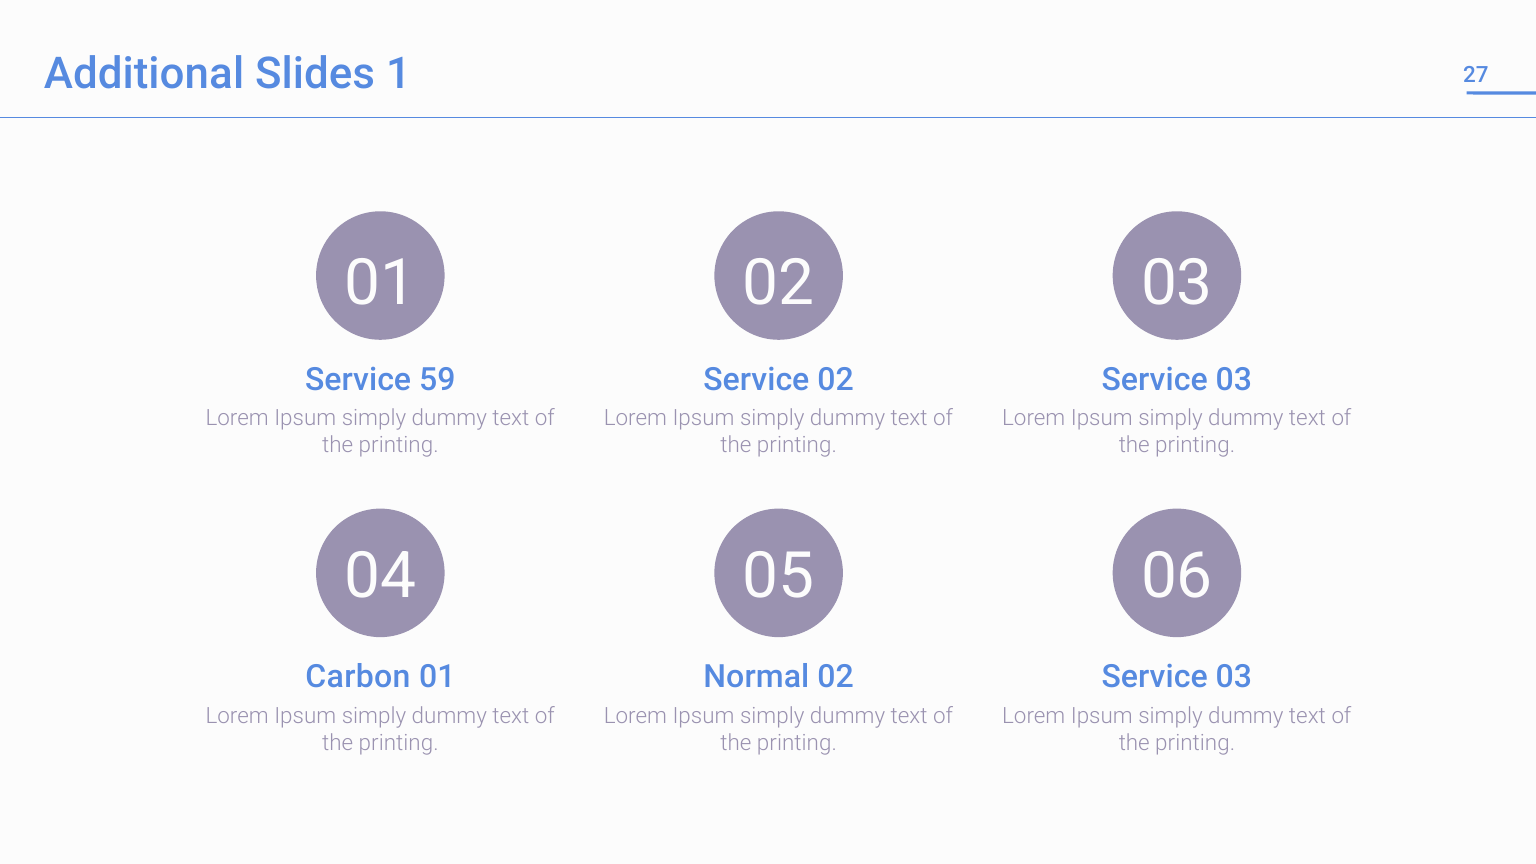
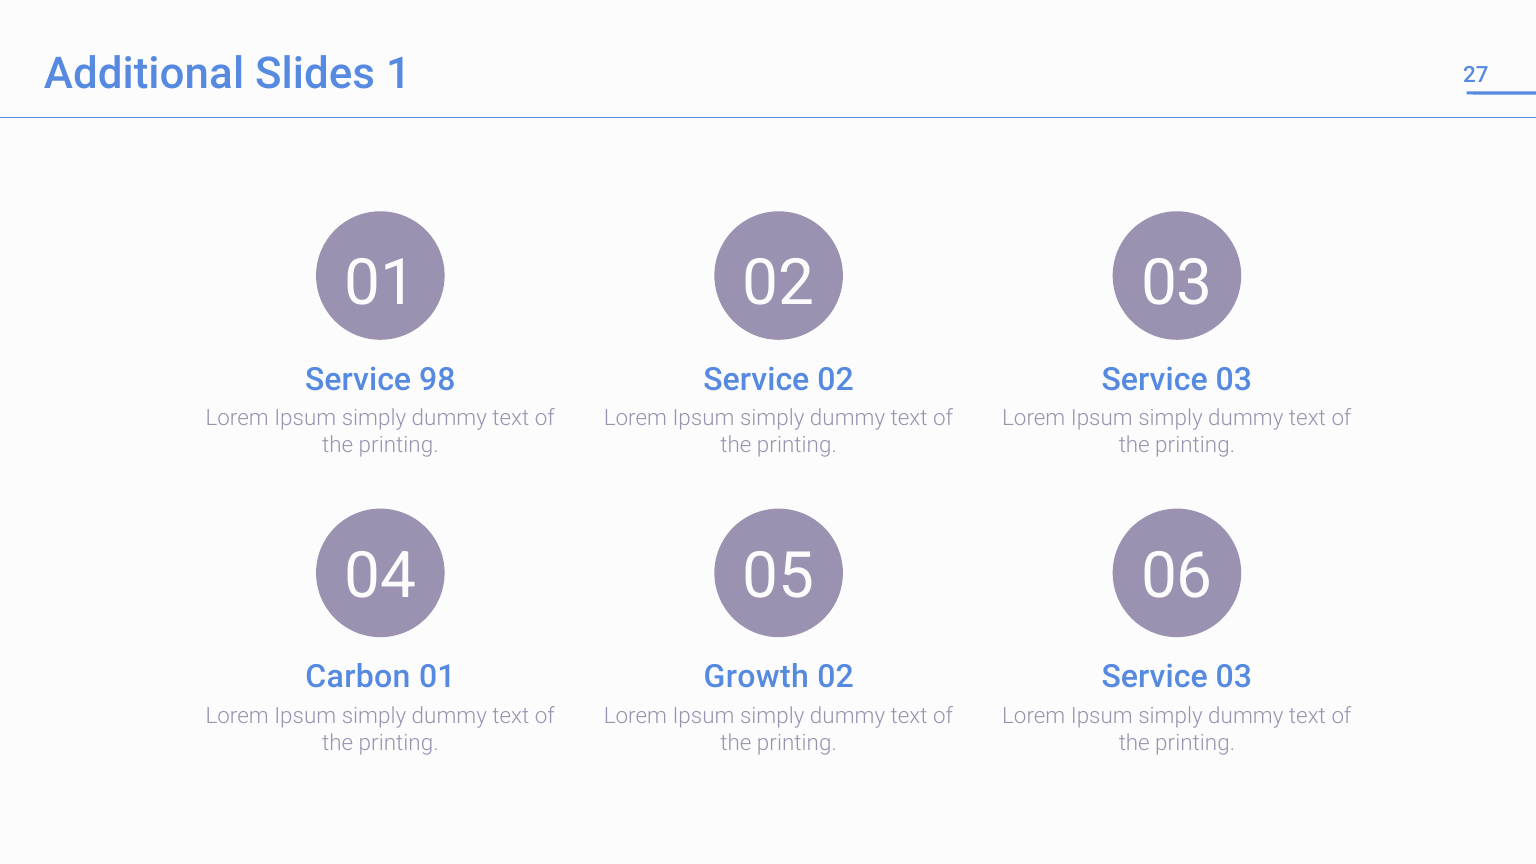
59: 59 -> 98 (437, 380)
Normal: Normal -> Growth (756, 677)
